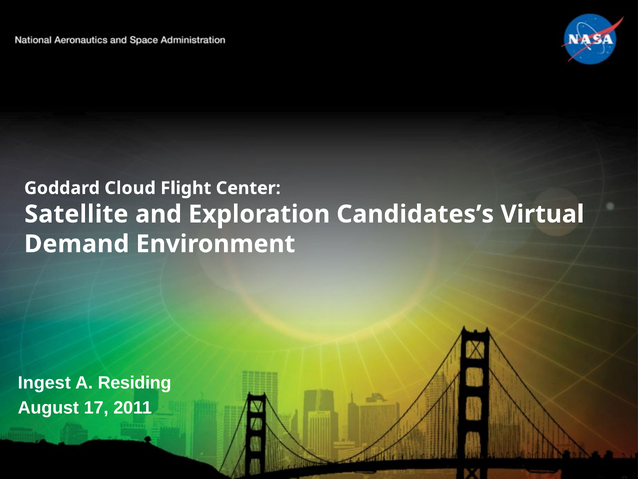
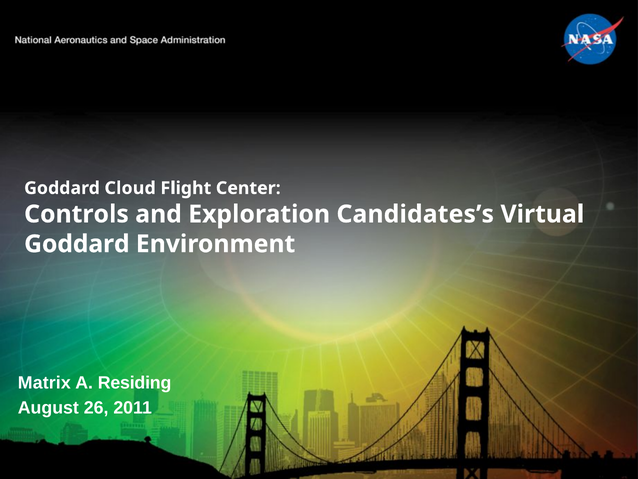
Satellite: Satellite -> Controls (76, 214)
Demand: Demand -> Goddard (77, 244)
Ingest: Ingest -> Matrix (44, 382)
17: 17 -> 26 (96, 407)
